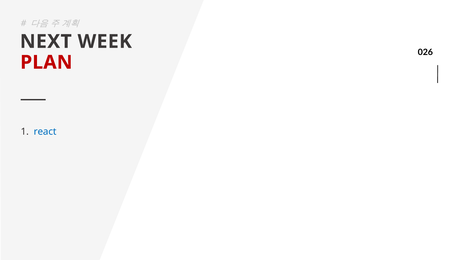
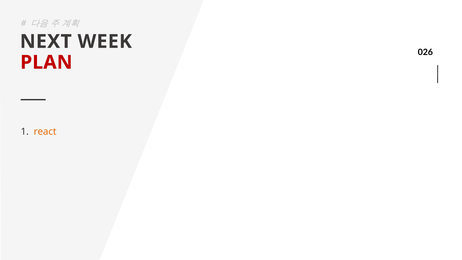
react colour: blue -> orange (45, 132)
